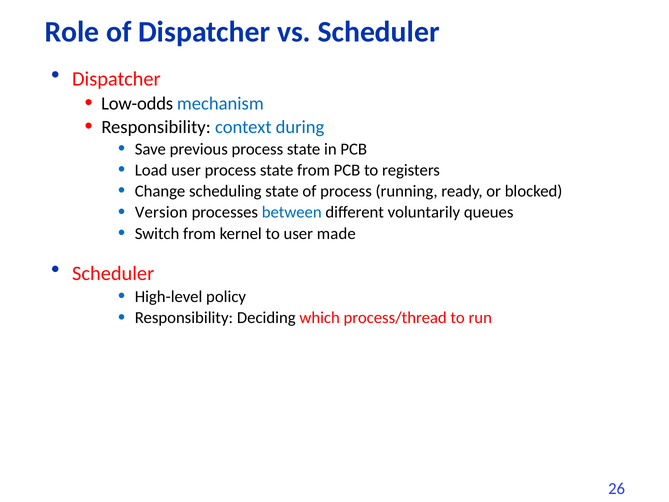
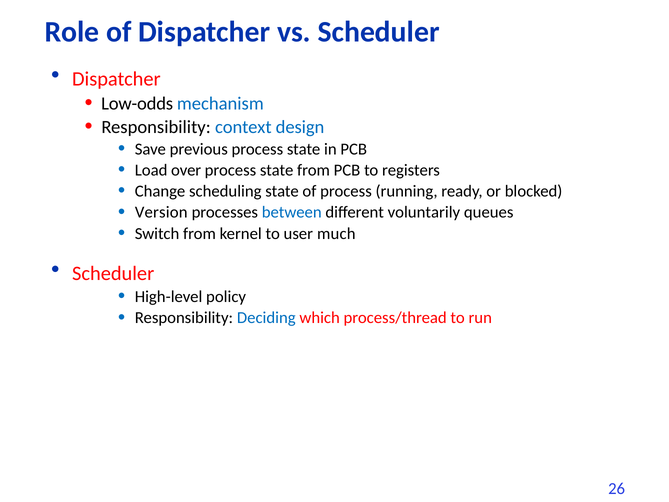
during: during -> design (300, 127)
Load user: user -> over (186, 170)
made: made -> much (336, 233)
Deciding colour: black -> blue (266, 318)
